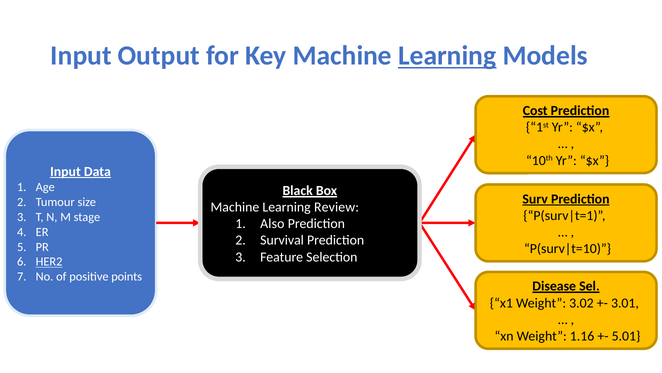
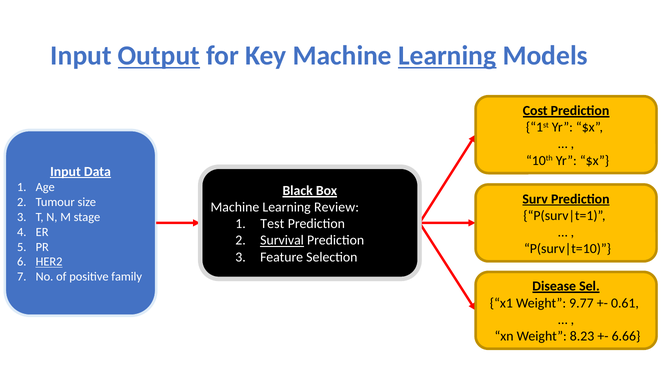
Output underline: none -> present (159, 56)
Also: Also -> Test (272, 223)
Survival underline: none -> present (282, 240)
points: points -> family (127, 276)
3.02: 3.02 -> 9.77 (581, 303)
3.01: 3.01 -> 0.61 (625, 303)
1.16: 1.16 -> 8.23 (582, 336)
5.01: 5.01 -> 6.66 (626, 336)
